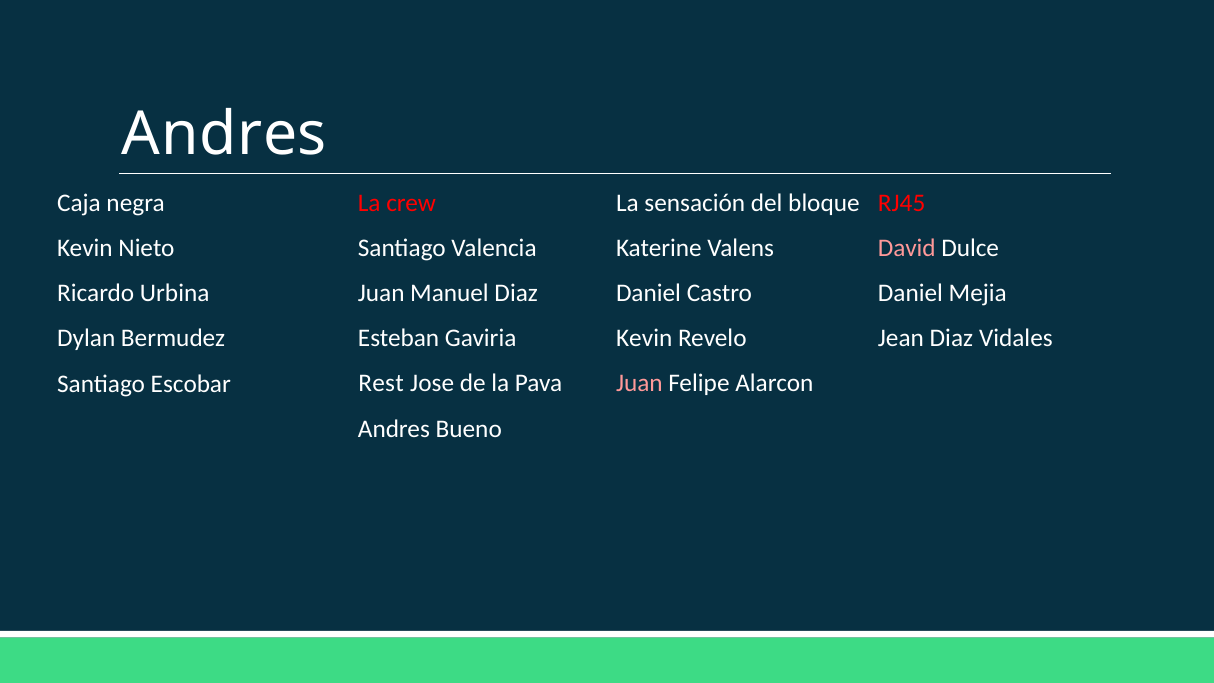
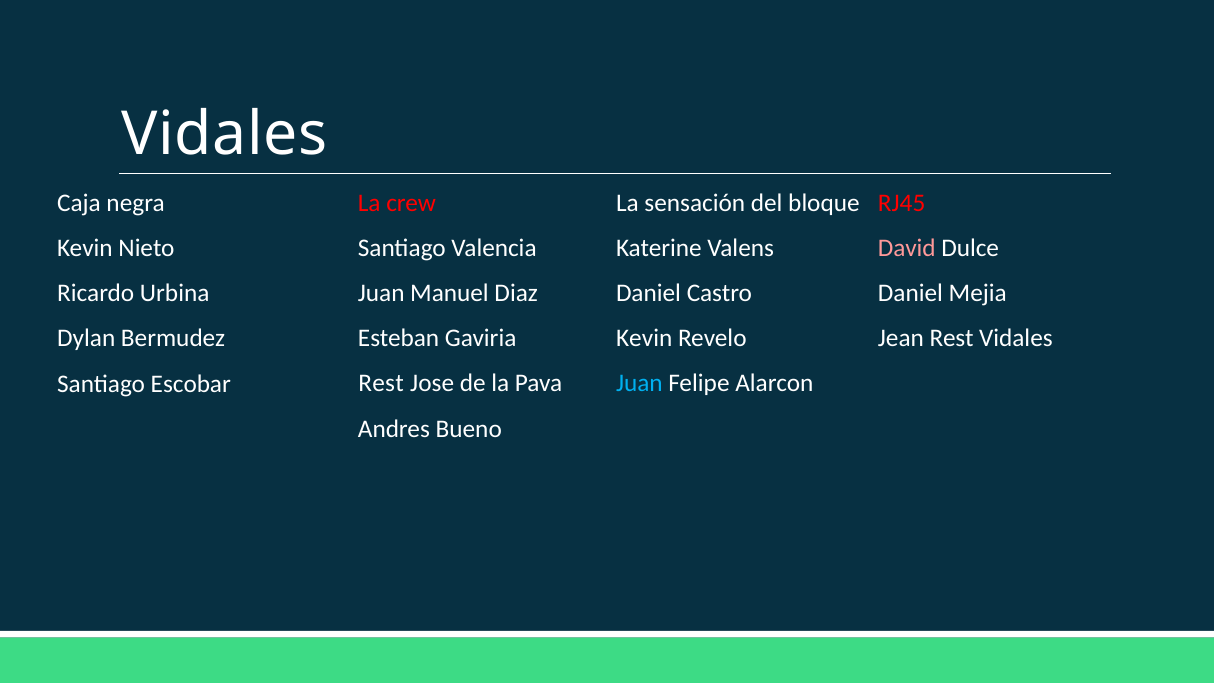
Andres: Andres -> Vidales (224, 134)
Jean Diaz: Diaz -> Rest (952, 339)
Juan colour: pink -> light blue (639, 384)
